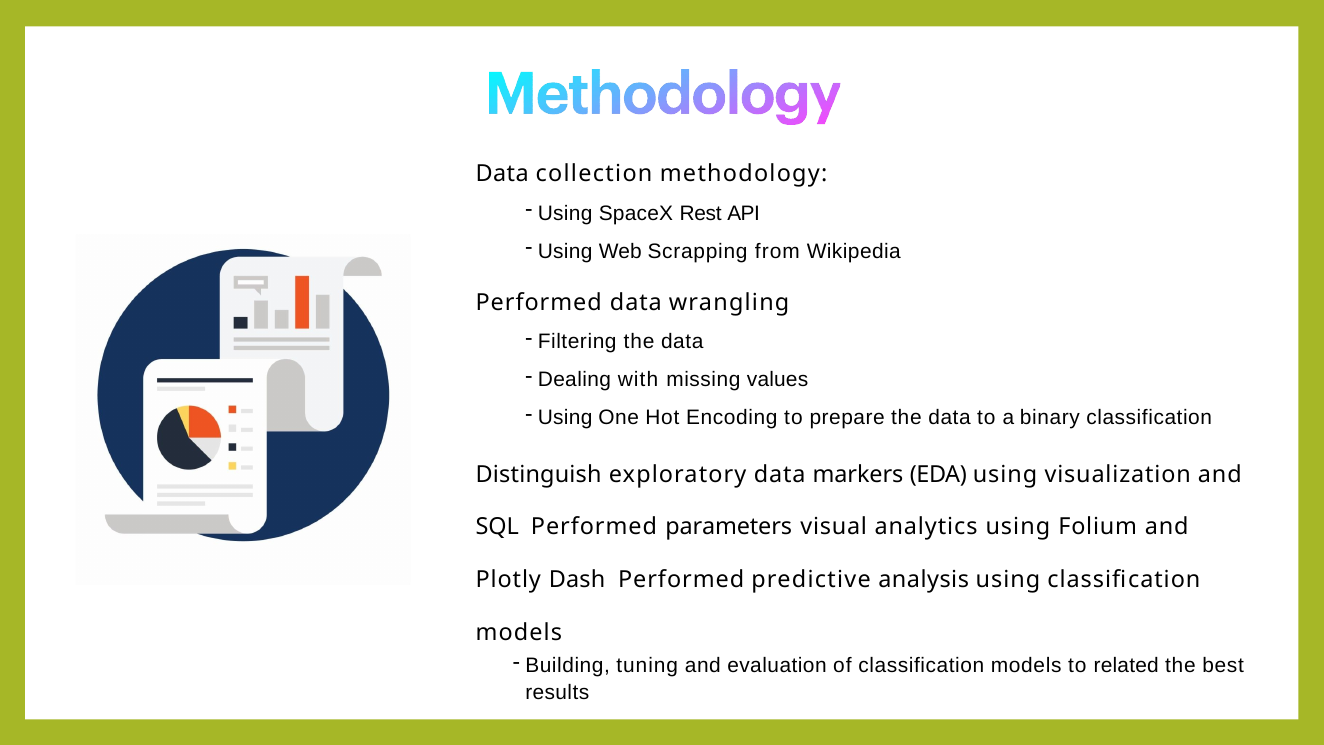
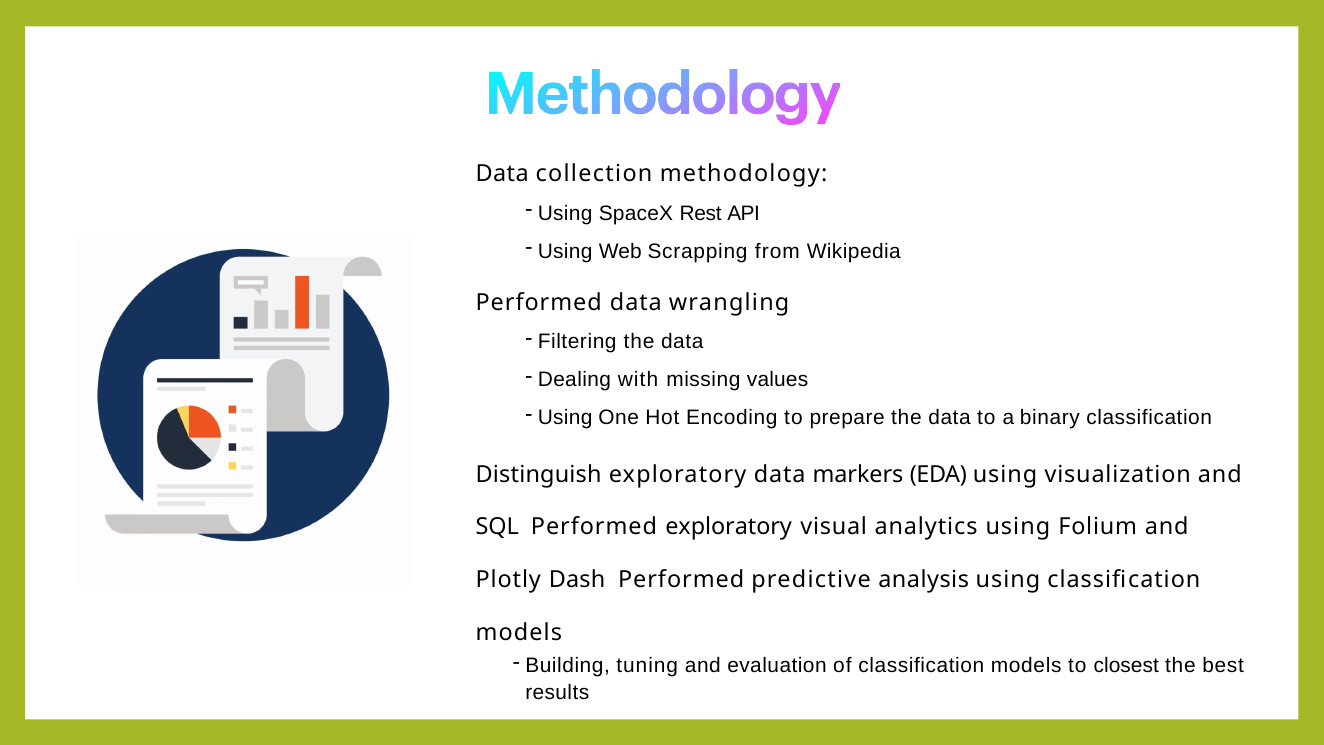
Performed parameters: parameters -> exploratory (729, 527)
related: related -> closest (1126, 665)
